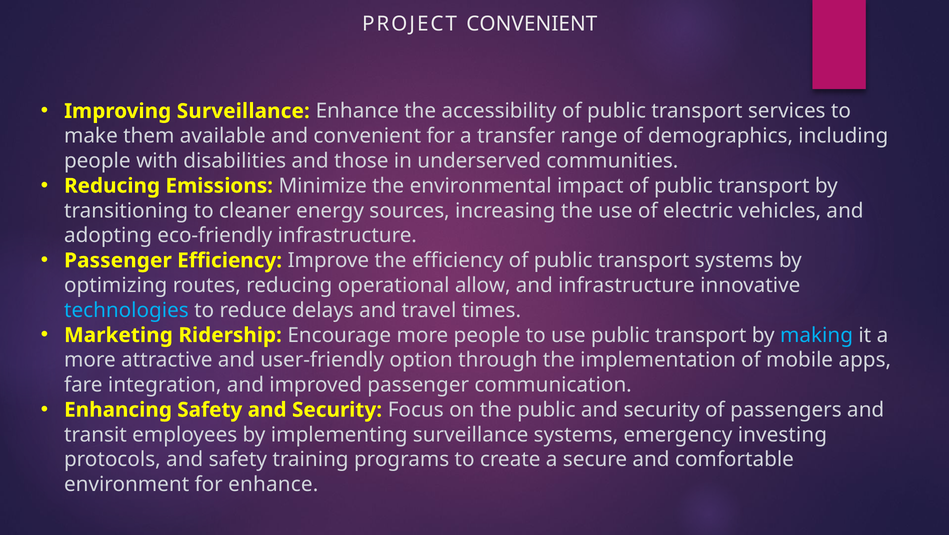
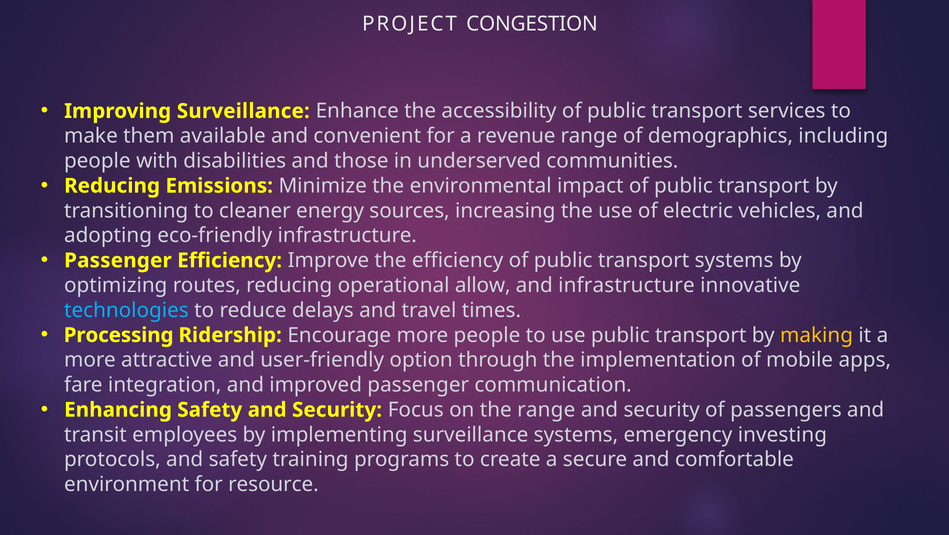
PROJECT CONVENIENT: CONVENIENT -> CONGESTION (532, 24)
transfer: transfer -> revenue (516, 136)
Marketing: Marketing -> Processing (119, 335)
making colour: light blue -> yellow (817, 335)
the public: public -> range (546, 410)
for enhance: enhance -> resource (273, 485)
